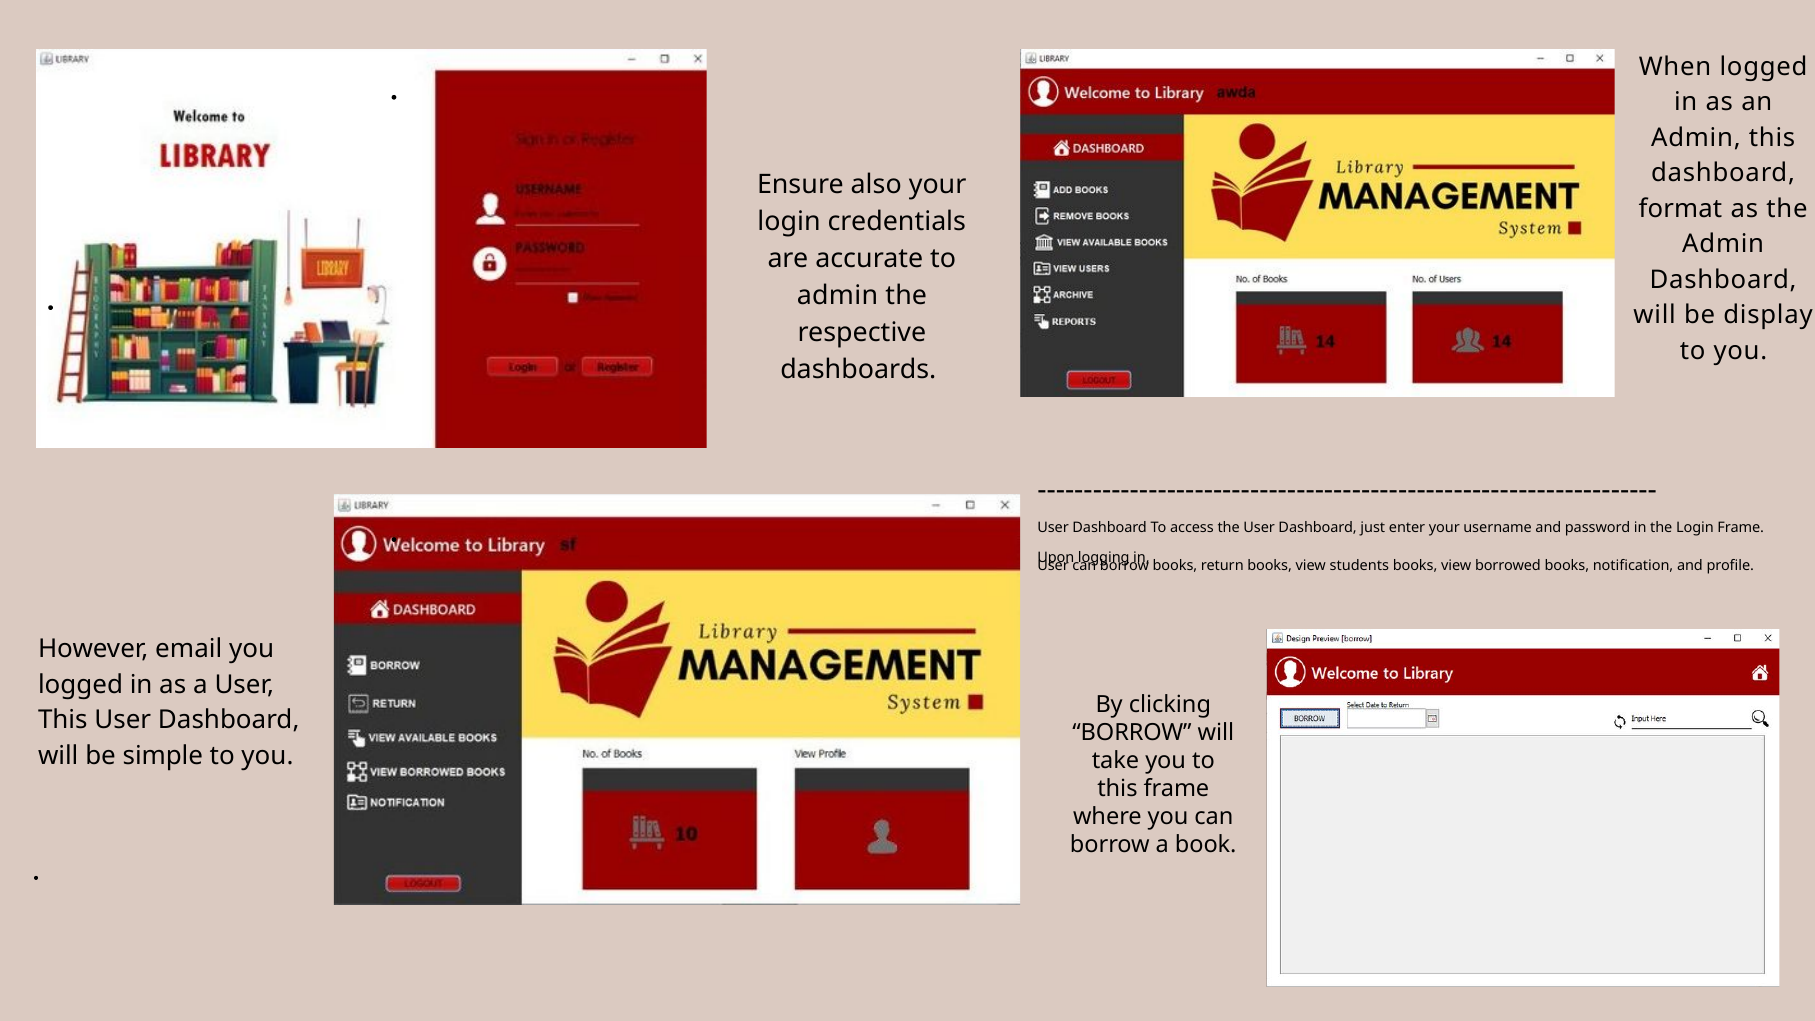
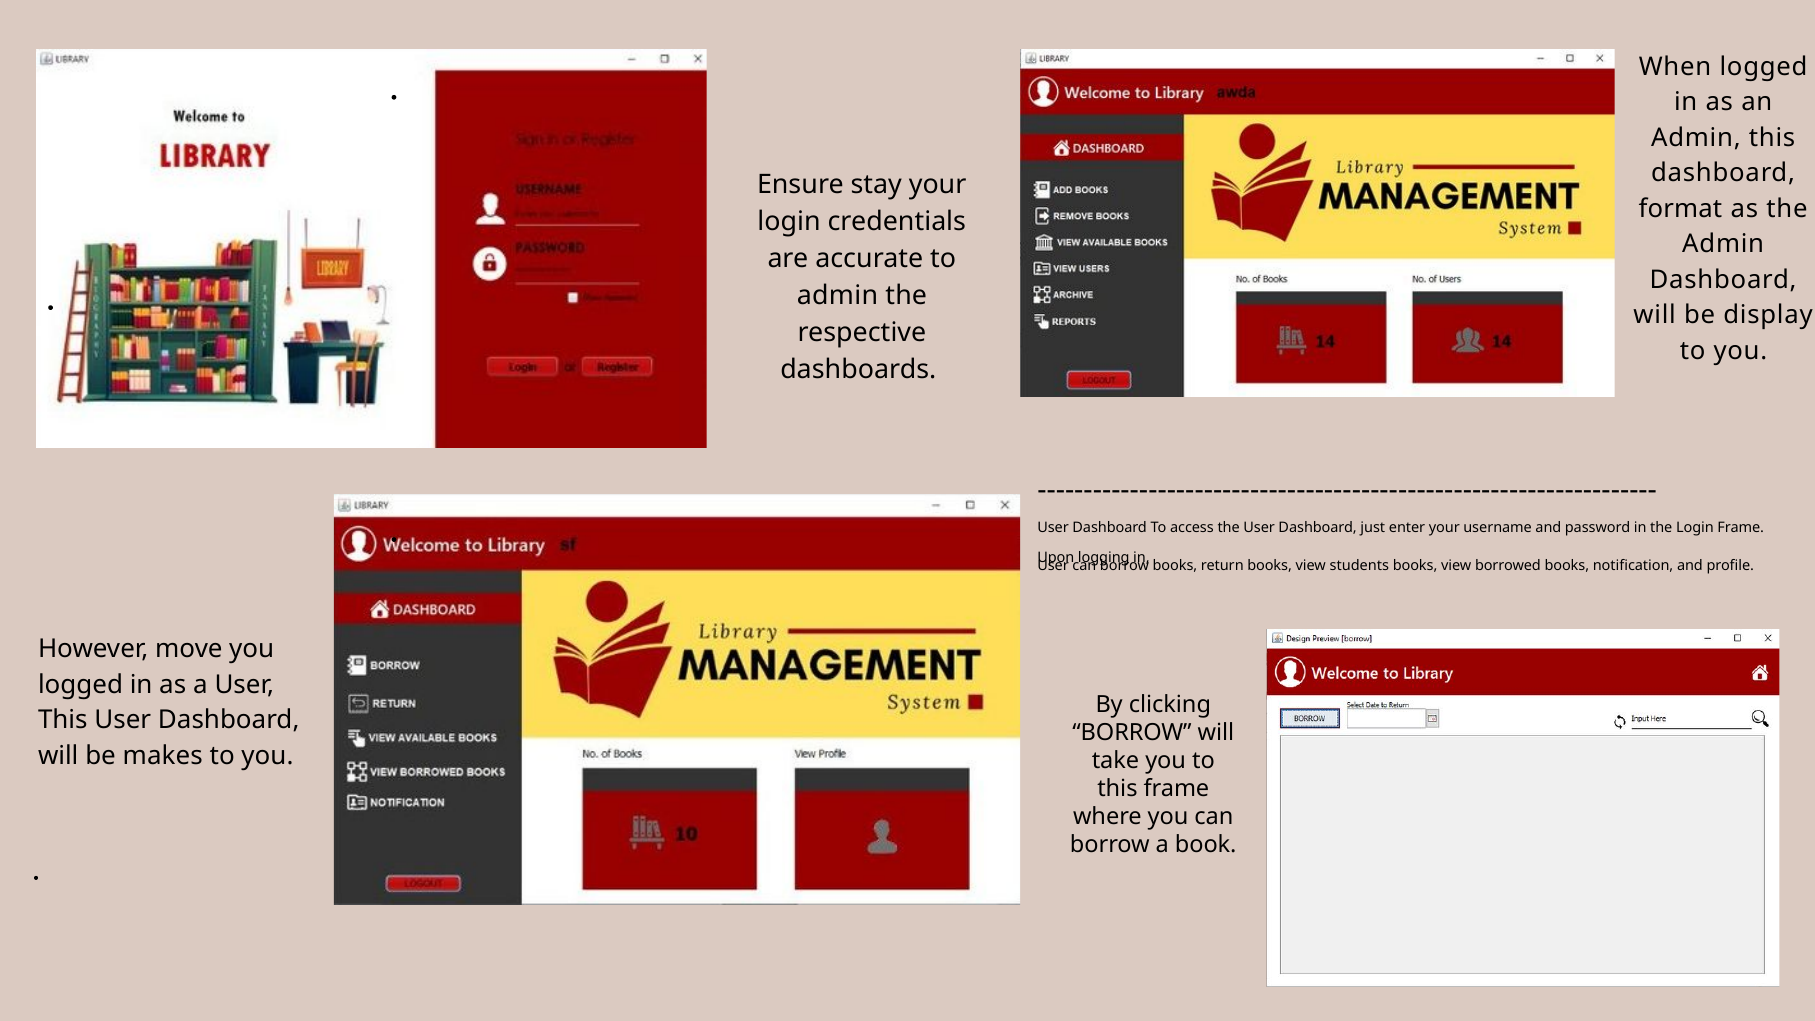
also: also -> stay (876, 184)
email: email -> move (189, 649)
simple: simple -> makes (163, 756)
